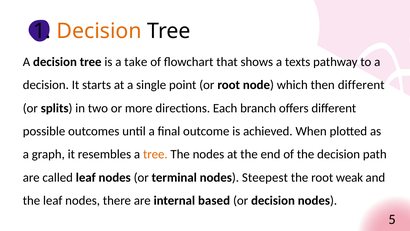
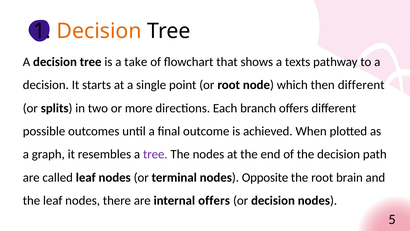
tree colour: orange -> purple (155, 154)
Steepest: Steepest -> Opposite (265, 177)
weak: weak -> brain (349, 177)
internal based: based -> offers (214, 200)
